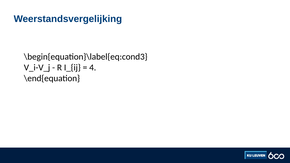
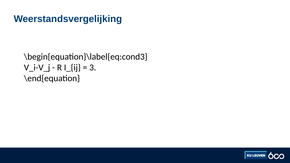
4: 4 -> 3 (93, 68)
